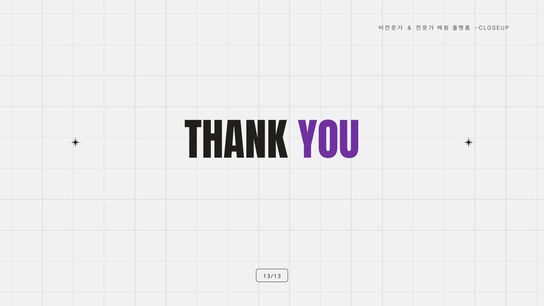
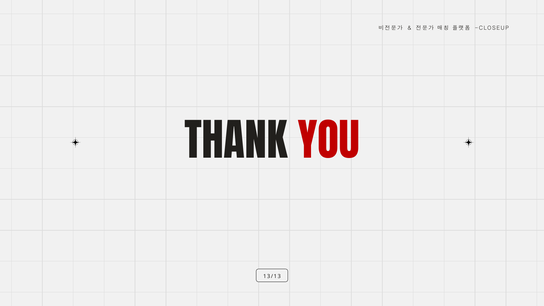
YOU colour: purple -> red (329, 143)
